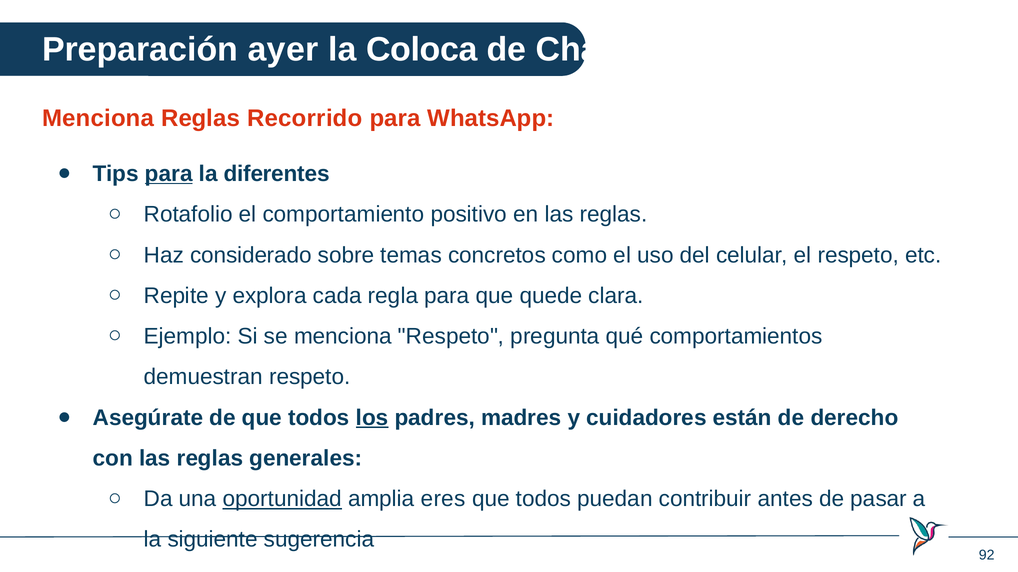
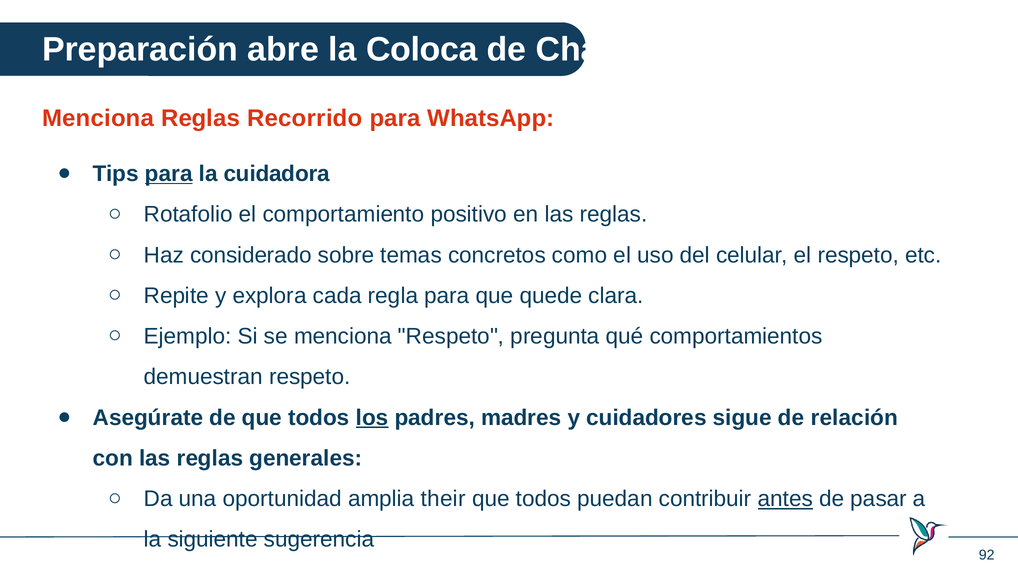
ayer: ayer -> abre (283, 50)
diferentes: diferentes -> cuidadora (277, 174)
están: están -> sigue (742, 418)
derecho: derecho -> relación (854, 418)
oportunidad underline: present -> none (282, 499)
eres: eres -> their (443, 499)
antes underline: none -> present (785, 499)
